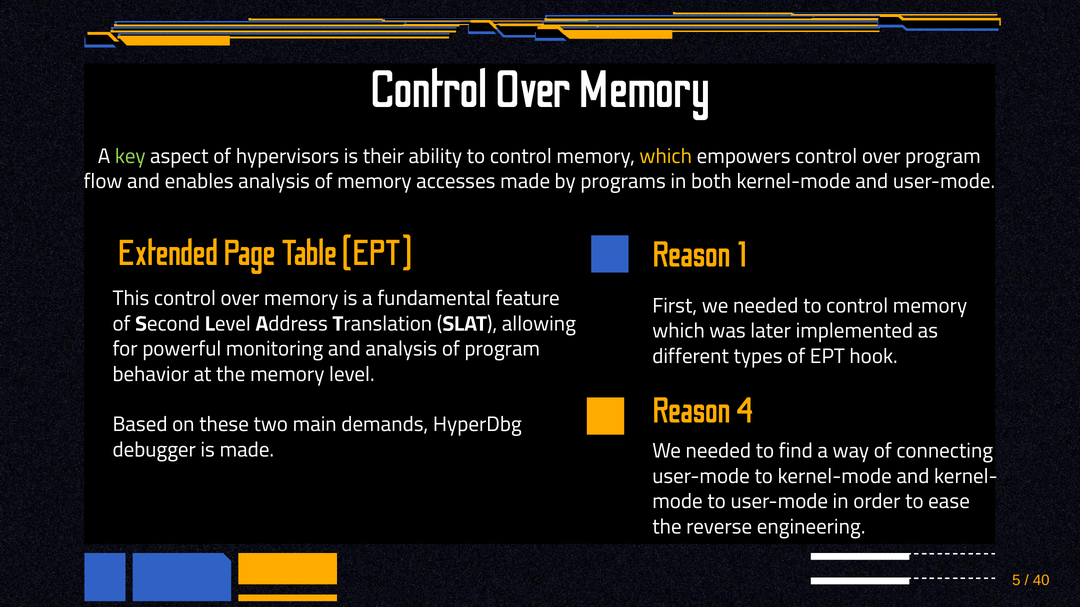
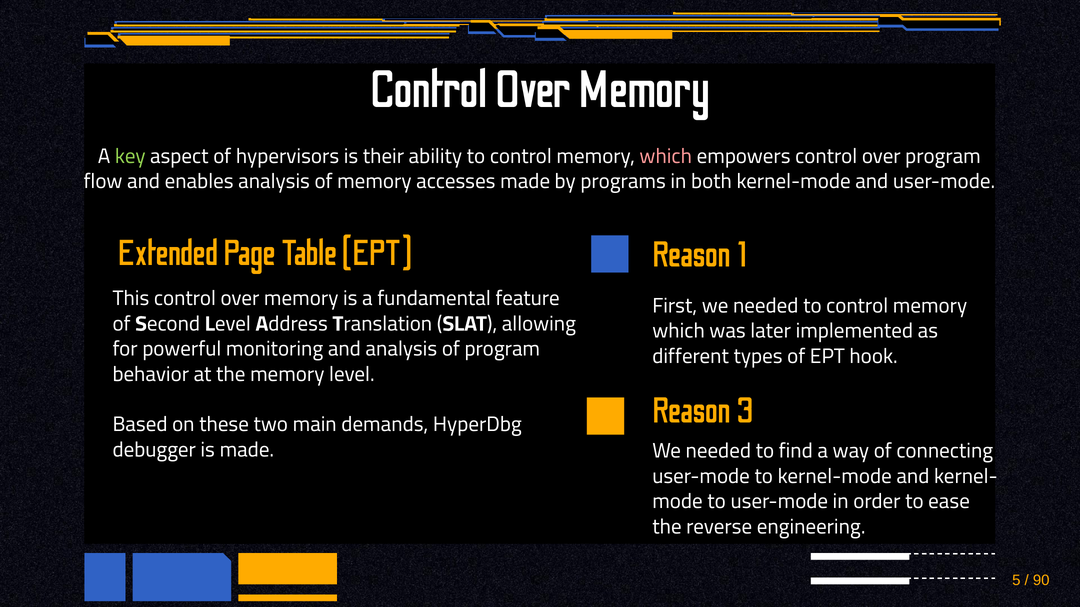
which colour: yellow -> pink (666, 156)
4: 4 -> 3 (745, 411)
40: 40 -> 90 (1041, 581)
